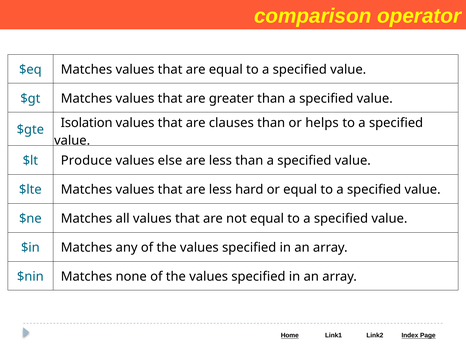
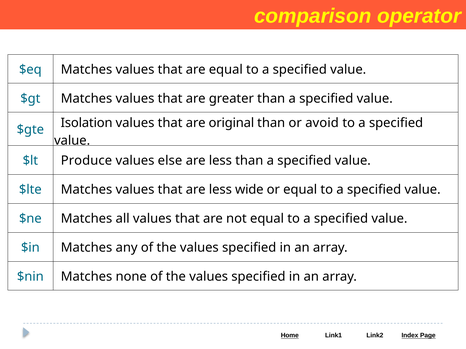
clauses: clauses -> original (231, 123)
helps: helps -> avoid (322, 123)
hard: hard -> wide (249, 190)
